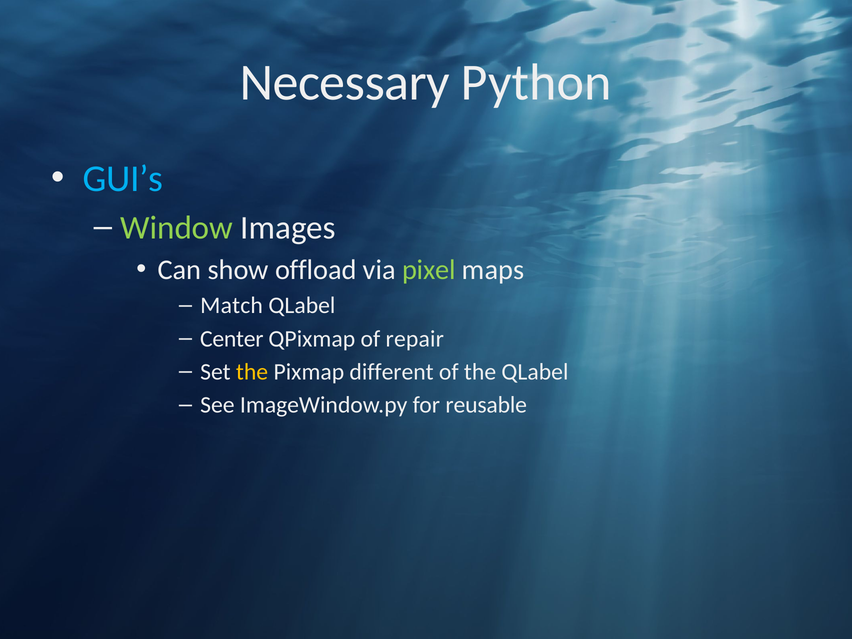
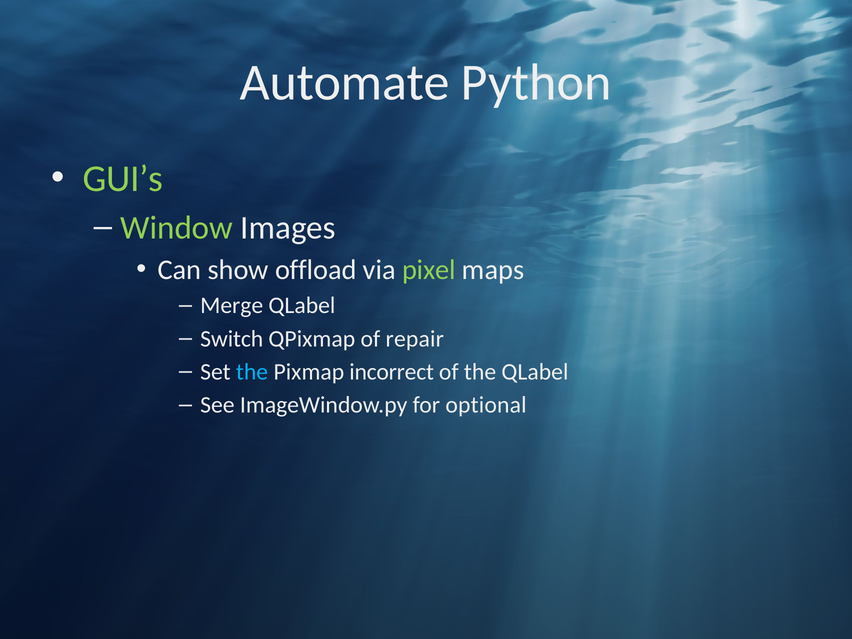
Necessary: Necessary -> Automate (345, 82)
GUI’s colour: light blue -> light green (123, 179)
Match: Match -> Merge (232, 306)
Center: Center -> Switch (232, 339)
the colour: yellow -> light blue (252, 372)
different: different -> incorrect (392, 372)
reusable: reusable -> optional (486, 405)
